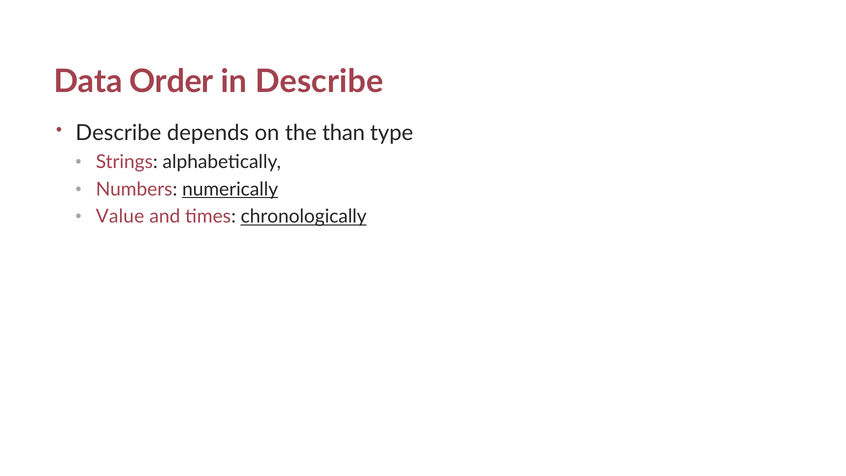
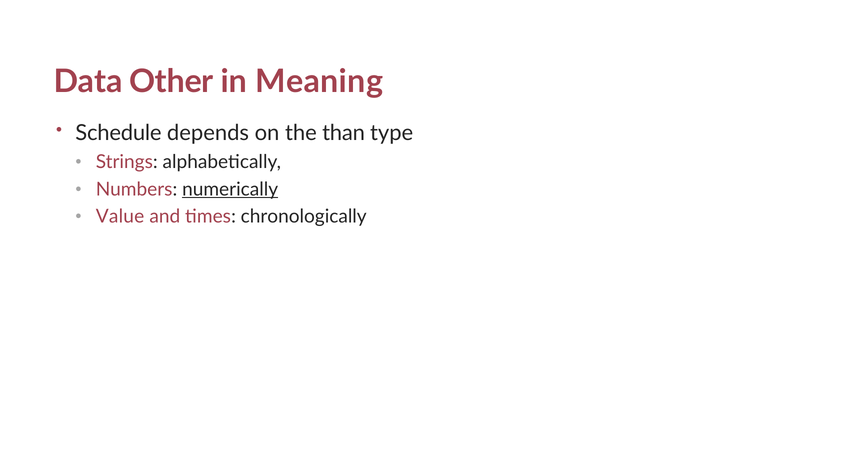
Order: Order -> Other (171, 82)
in Describe: Describe -> Meaning (319, 82)
Describe: Describe -> Schedule (118, 133)
chronologically underline: present -> none (304, 217)
